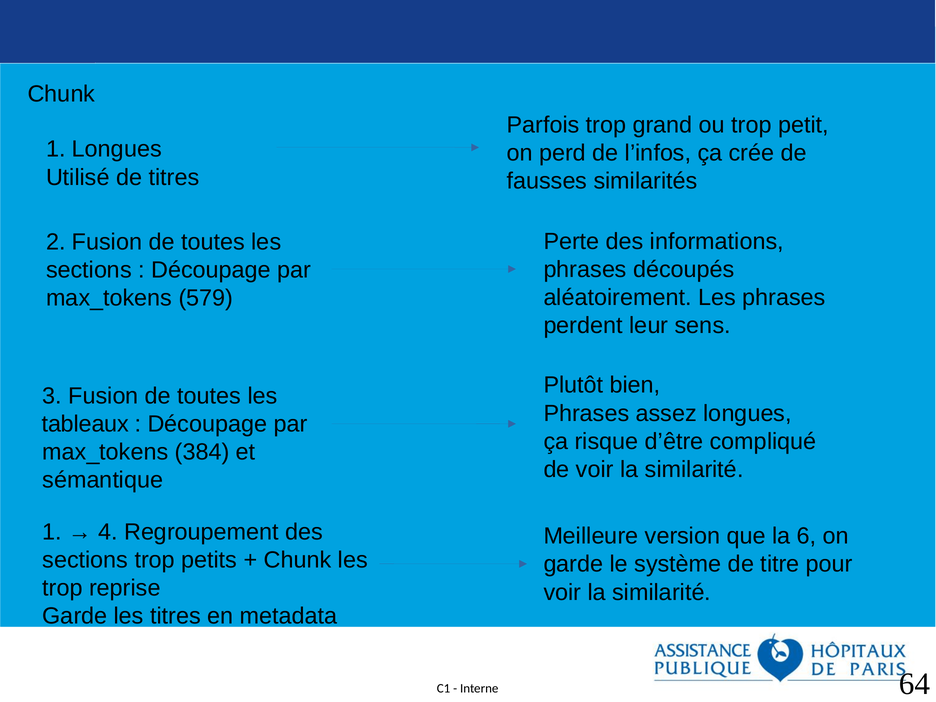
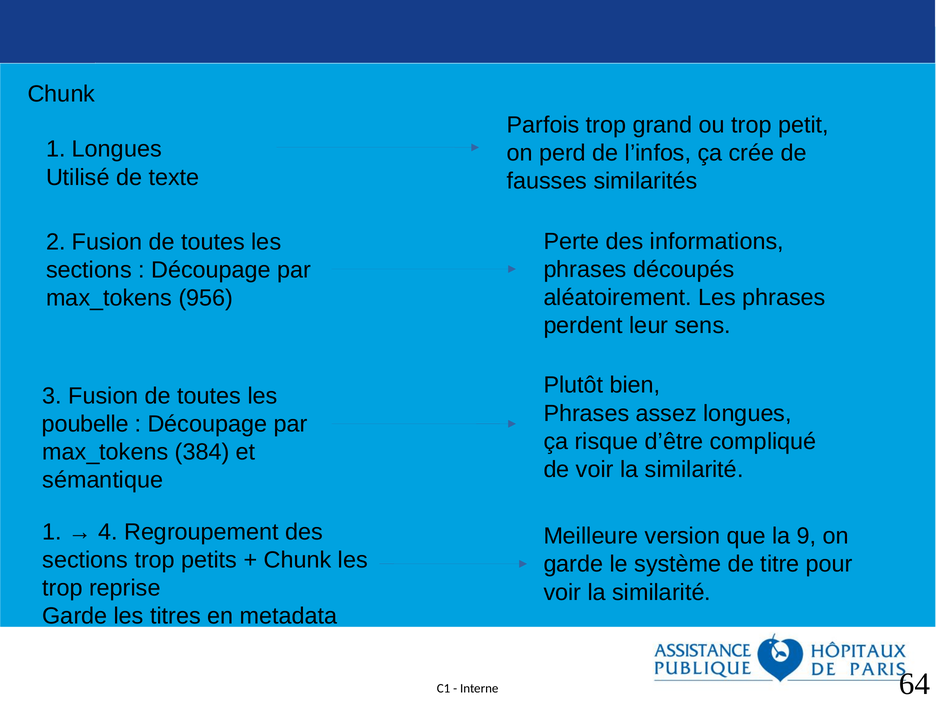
de titres: titres -> texte (174, 177)
579: 579 -> 956 (206, 298)
tableaux: tableaux -> poubelle (85, 424)
6: 6 -> 9 (807, 536)
